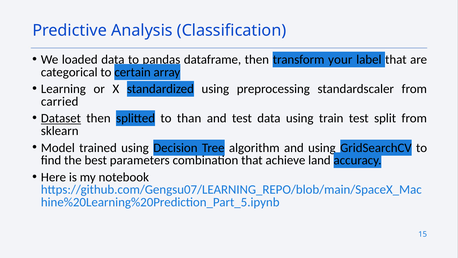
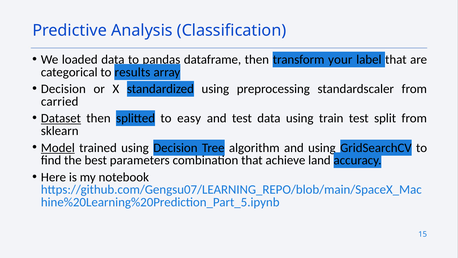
certain: certain -> results (132, 72)
Learning: Learning -> Decision (63, 89)
than: than -> easy (189, 118)
Model underline: none -> present (58, 148)
